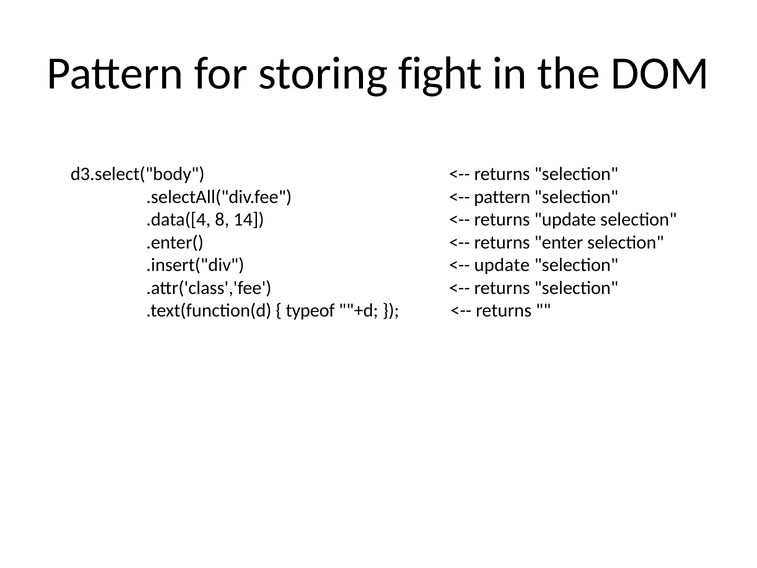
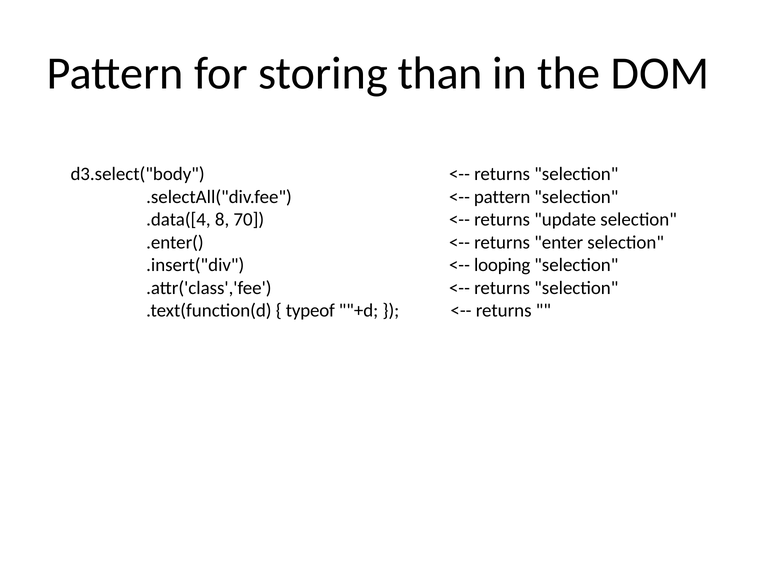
fight: fight -> than (440, 73)
14: 14 -> 70 (249, 220)
update: update -> looping (502, 265)
